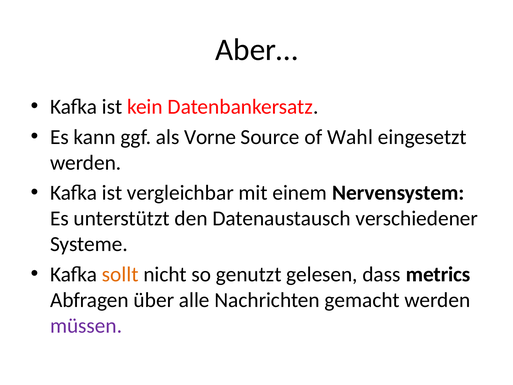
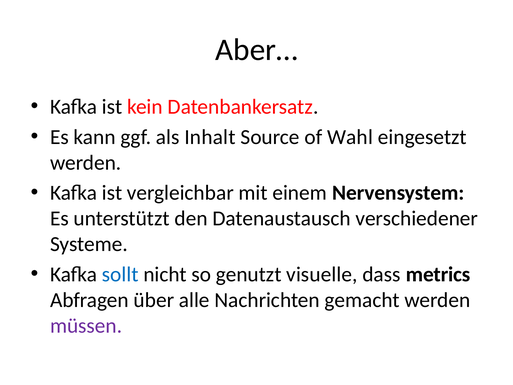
Vorne: Vorne -> Inhalt (210, 137)
sollt colour: orange -> blue (120, 274)
gelesen: gelesen -> visuelle (322, 274)
